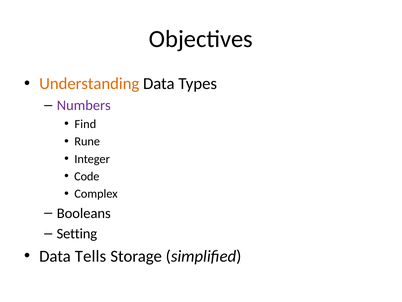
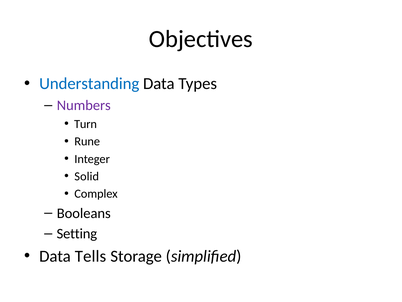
Understanding colour: orange -> blue (89, 84)
Find: Find -> Turn (86, 124)
Code: Code -> Solid (87, 176)
